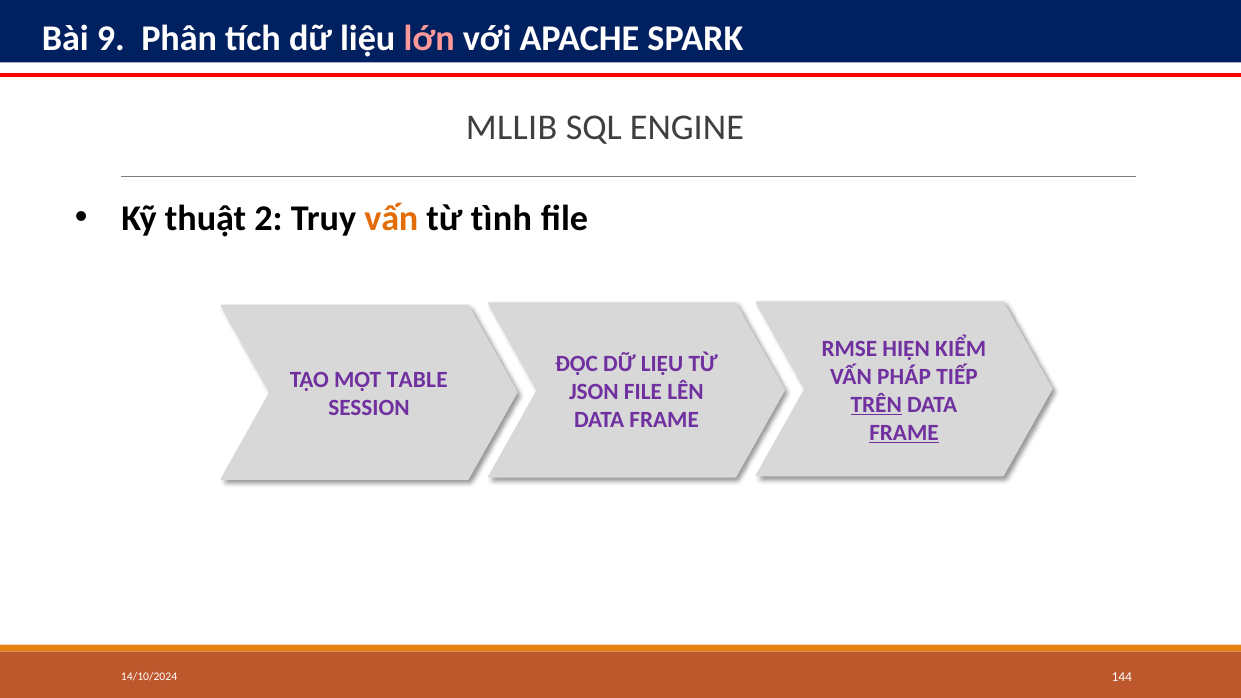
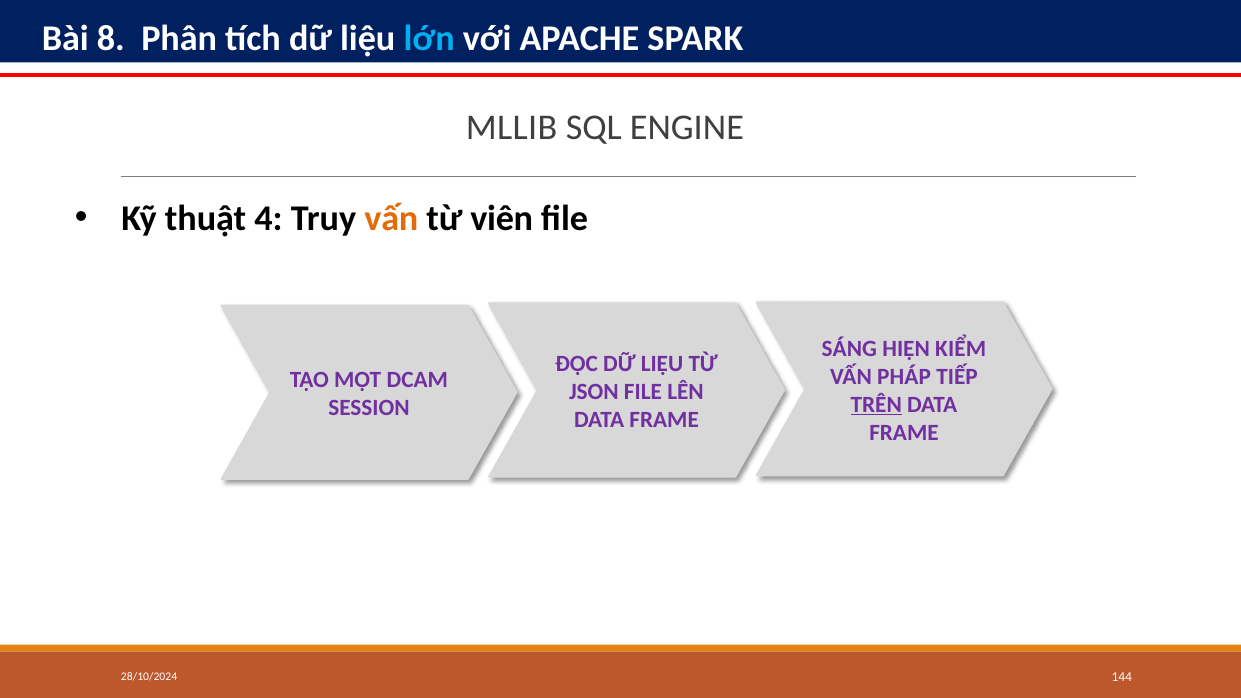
9: 9 -> 8 (111, 38)
lớn colour: pink -> light blue (429, 38)
2: 2 -> 4 (269, 219)
tình: tình -> viên (502, 219)
RMSE: RMSE -> SÁNG (849, 349)
TABLE: TABLE -> DCAM (417, 380)
FRAME underline: present -> none (904, 432)
14/10/2024: 14/10/2024 -> 28/10/2024 (149, 677)
